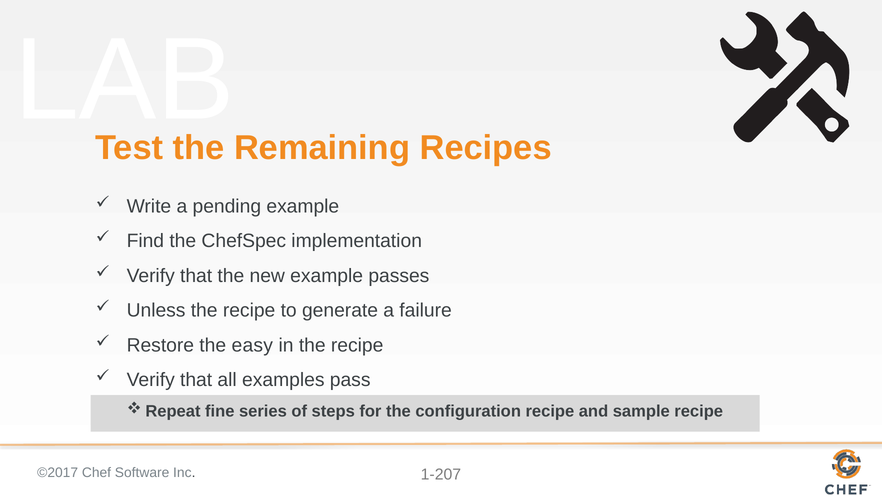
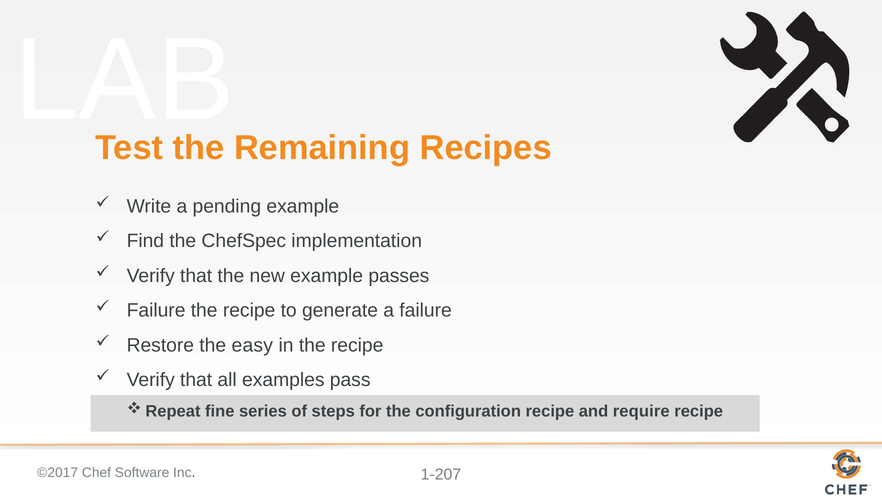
Unless: Unless -> Failure (156, 311)
sample: sample -> require (641, 411)
